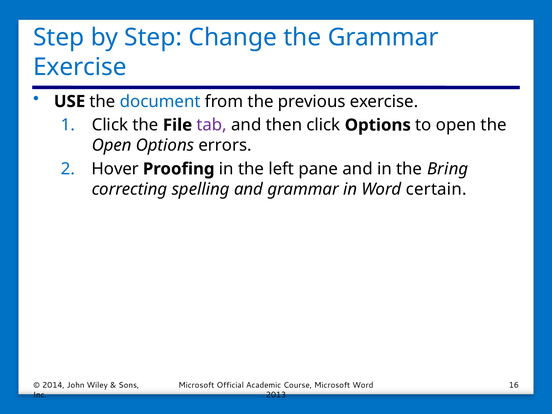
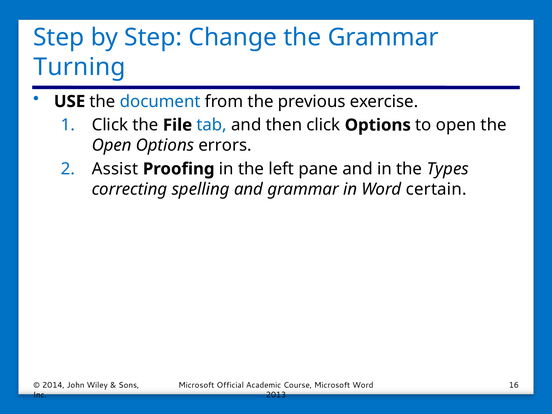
Exercise: Exercise -> Turning (80, 67)
tab colour: purple -> blue (212, 125)
Hover: Hover -> Assist (115, 169)
Bring: Bring -> Types (448, 169)
